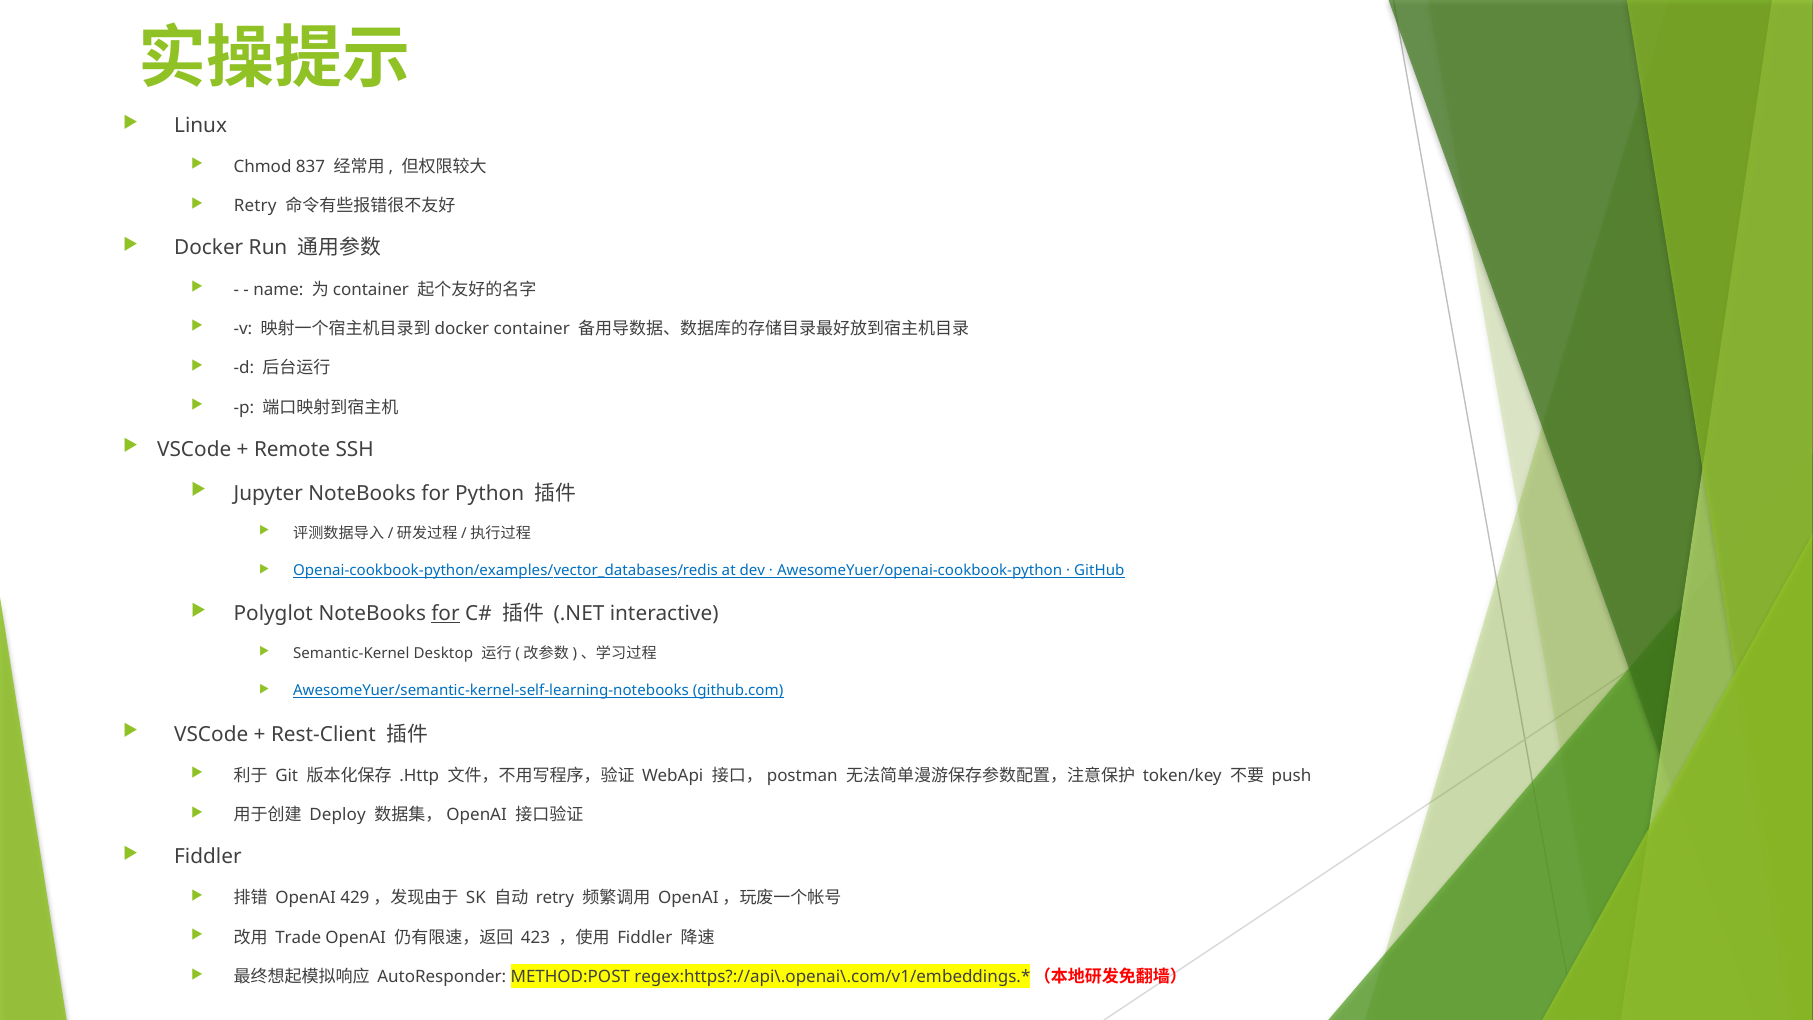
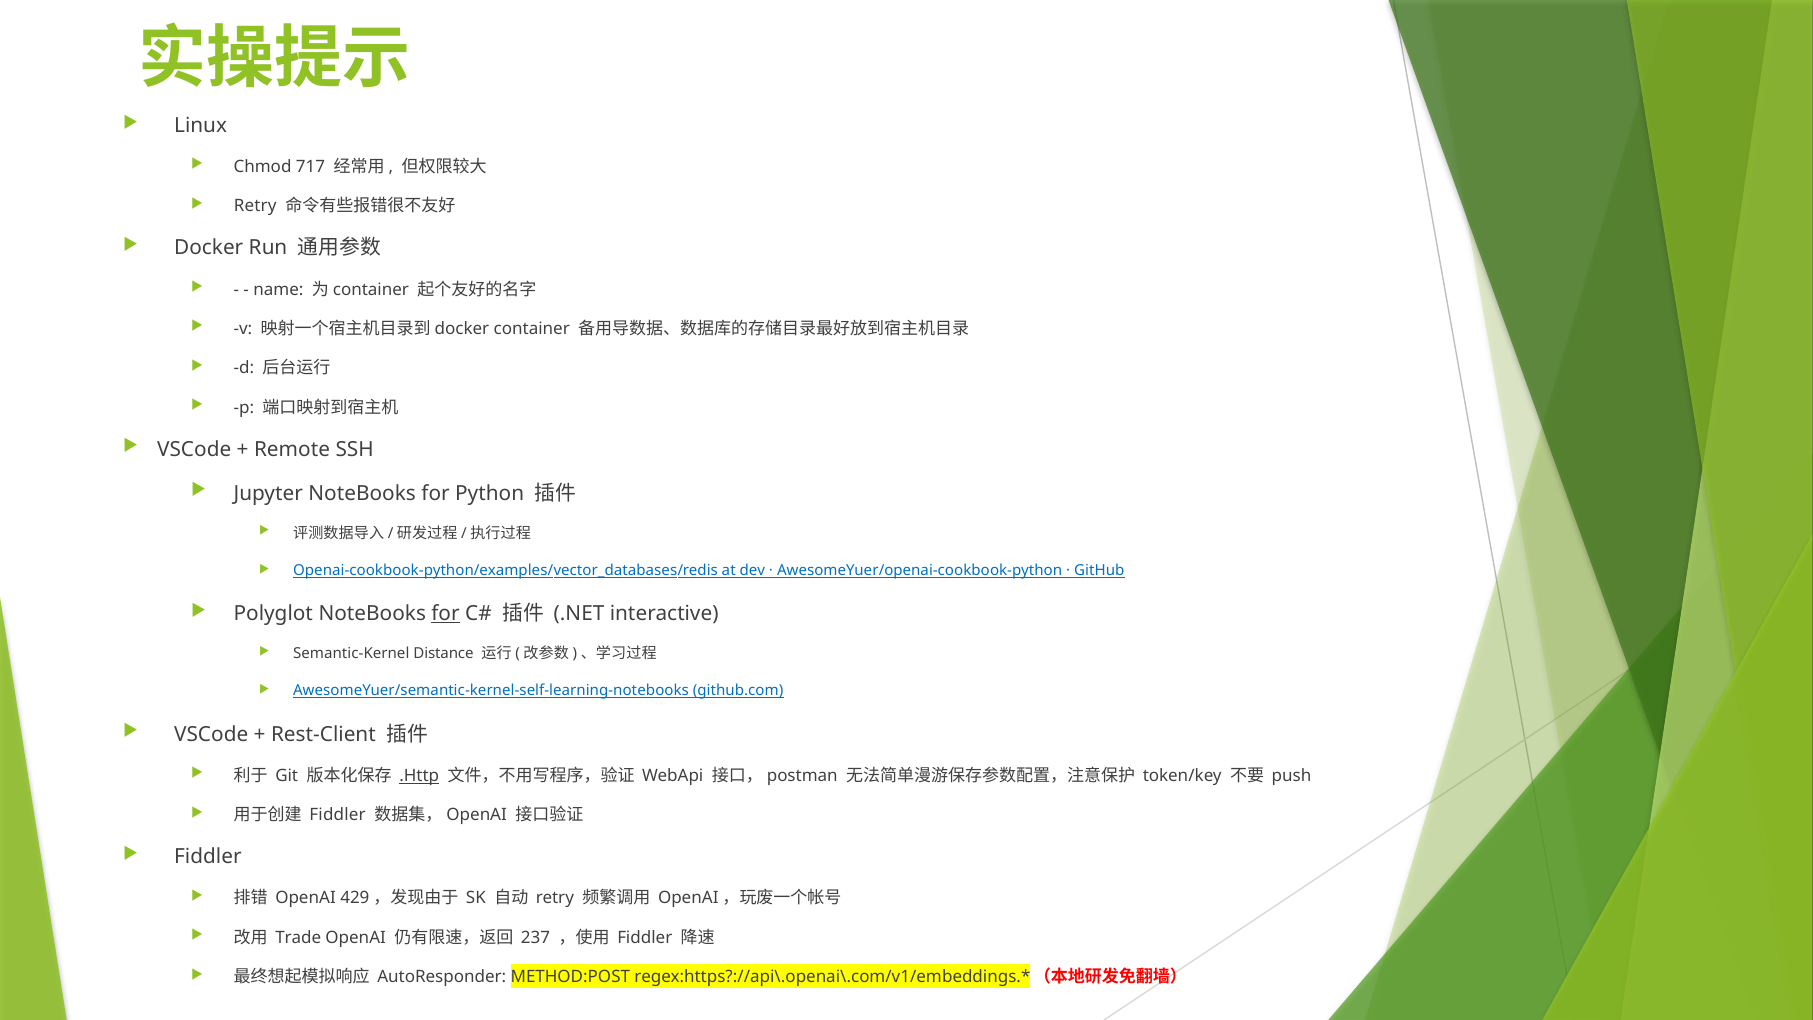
837: 837 -> 717 (310, 167)
Desktop: Desktop -> Distance (444, 654)
.Http underline: none -> present (419, 776)
Deploy: Deploy -> Fiddler (338, 815)
423: 423 -> 237 (536, 937)
